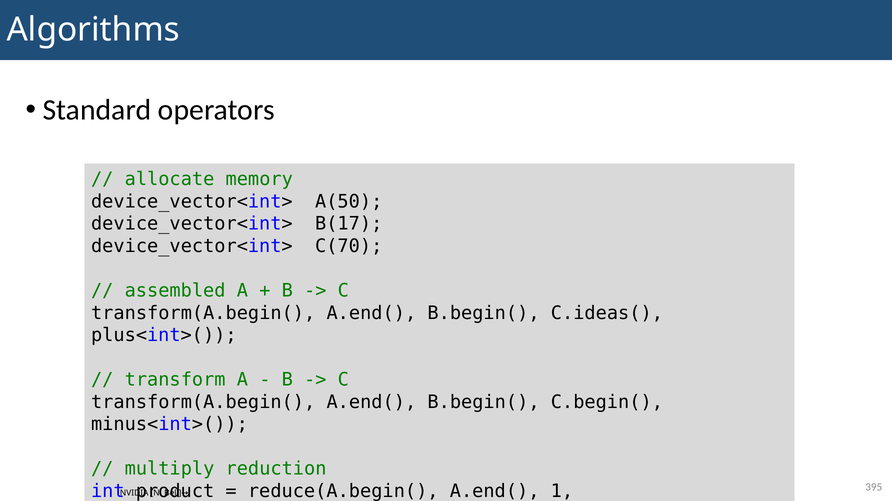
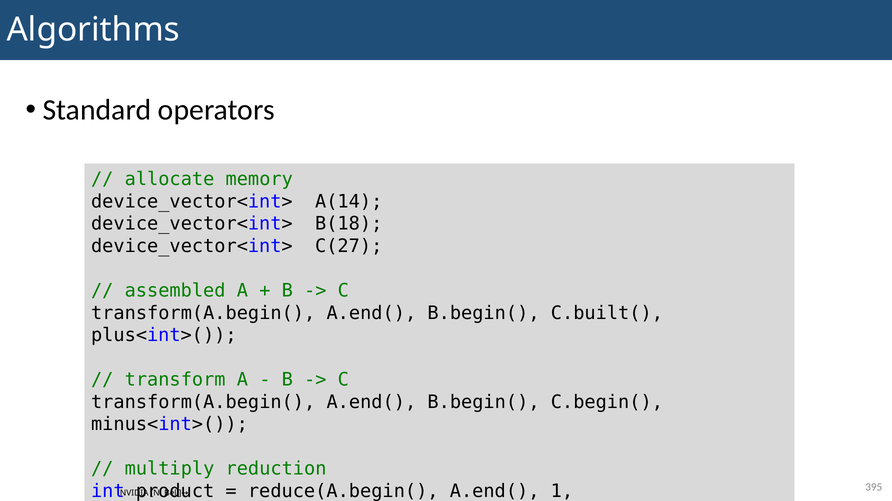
A(50: A(50 -> A(14 (349, 202)
B(17: B(17 -> B(18 (349, 224)
C(70: C(70 -> C(27 (349, 246)
C.ideas(: C.ideas( -> C.built( (607, 313)
